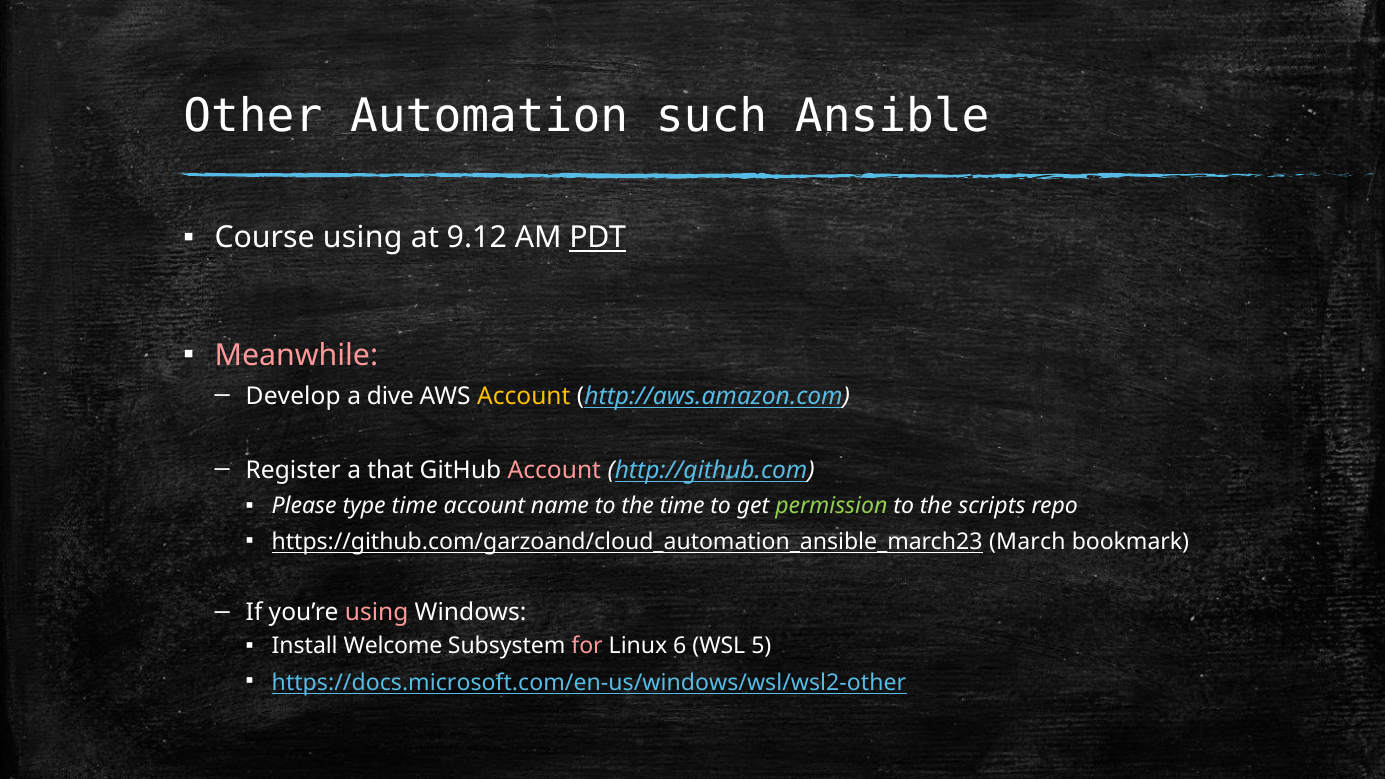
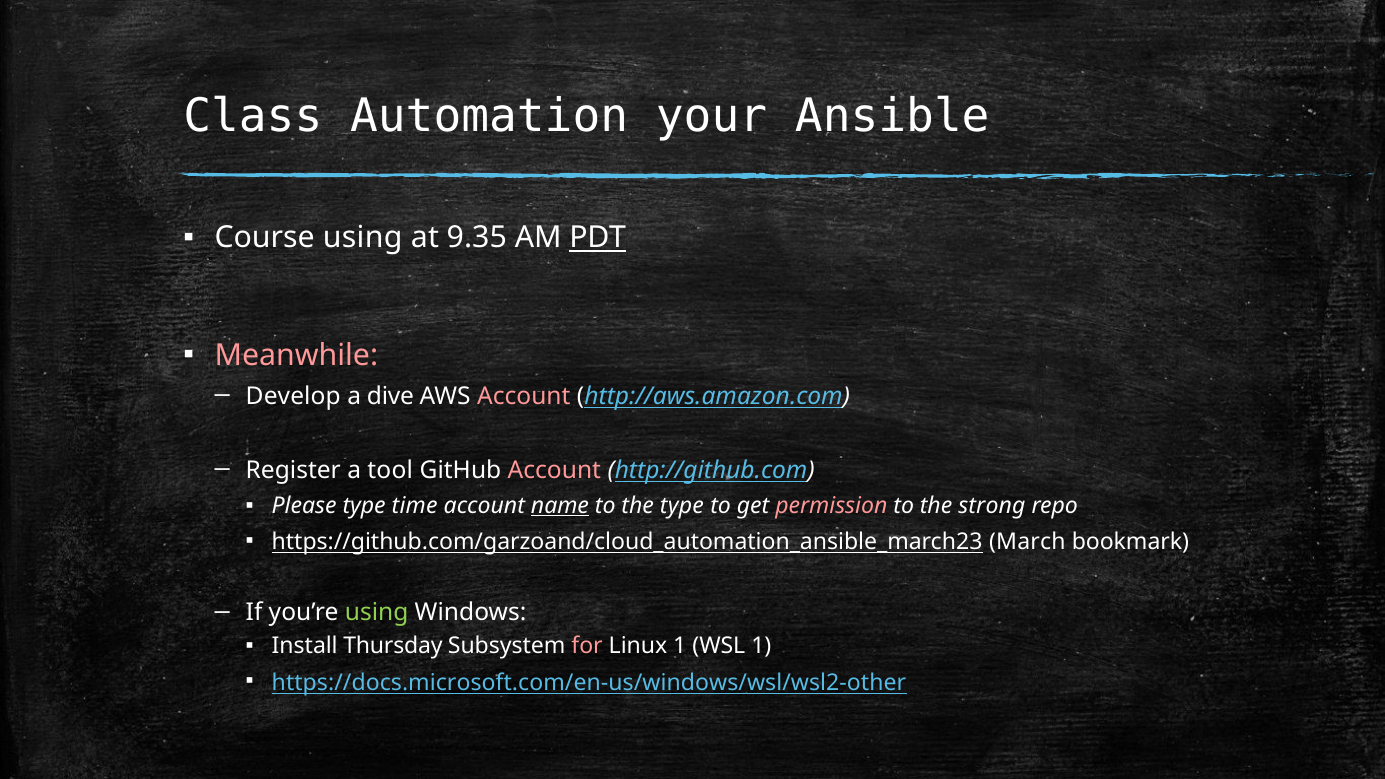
Other: Other -> Class (253, 117)
such: such -> your (712, 117)
9.12: 9.12 -> 9.35 (477, 238)
Account colour: yellow -> pink (524, 397)
that: that -> tool (390, 471)
name underline: none -> present (560, 506)
the time: time -> type (682, 506)
permission colour: light green -> pink (831, 506)
scripts: scripts -> strong (992, 506)
using colour: pink -> light green (377, 612)
Welcome: Welcome -> Thursday (393, 647)
Linux 6: 6 -> 1 (680, 647)
WSL 5: 5 -> 1 (761, 647)
